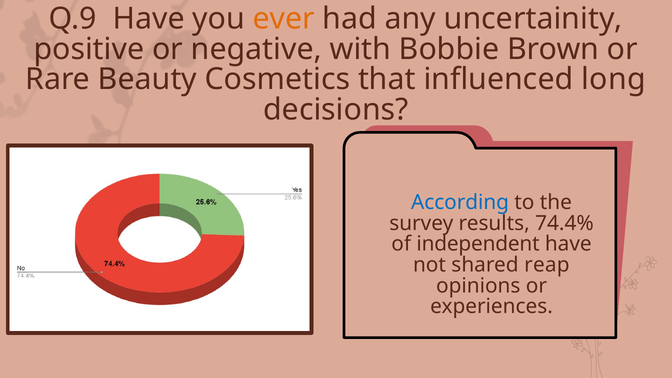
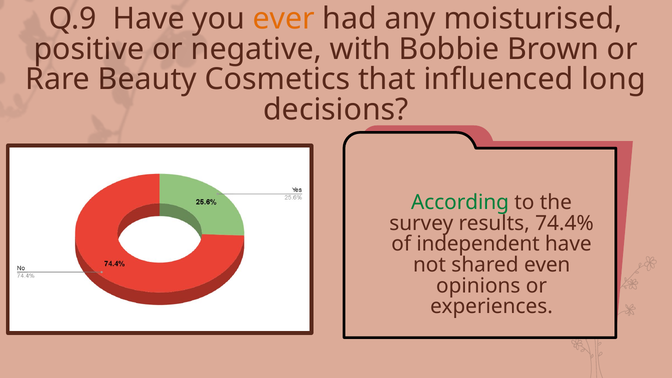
uncertainity: uncertainity -> moisturised (533, 19)
According colour: blue -> green (460, 202)
reap: reap -> even (547, 265)
